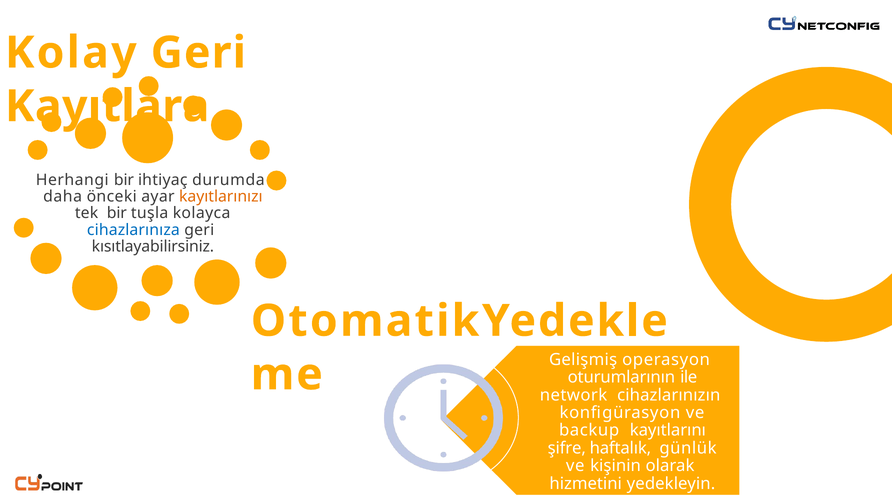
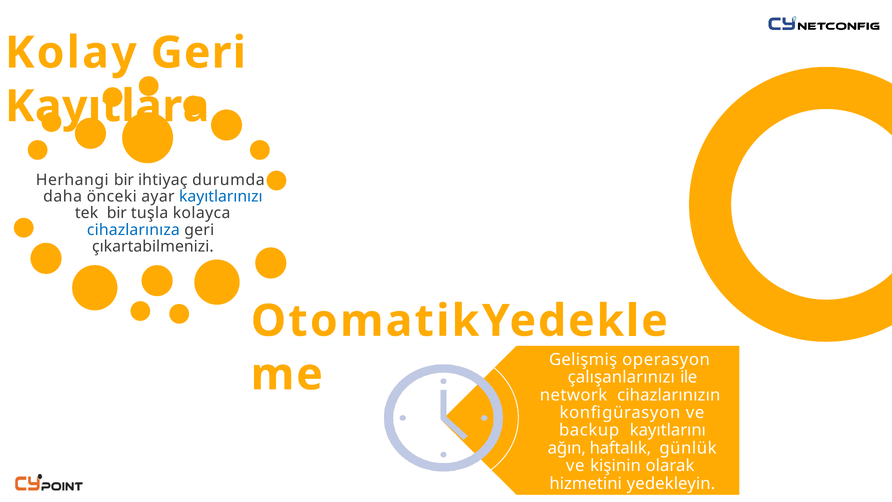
kayıtlarınızı colour: orange -> blue (221, 196)
kısıtlayabilirsiniz: kısıtlayabilirsiniz -> çıkartabilmenizi (153, 247)
oturumlarının: oturumlarının -> çalışanlarınızı (621, 377)
şifre: şifre -> ağın (567, 448)
